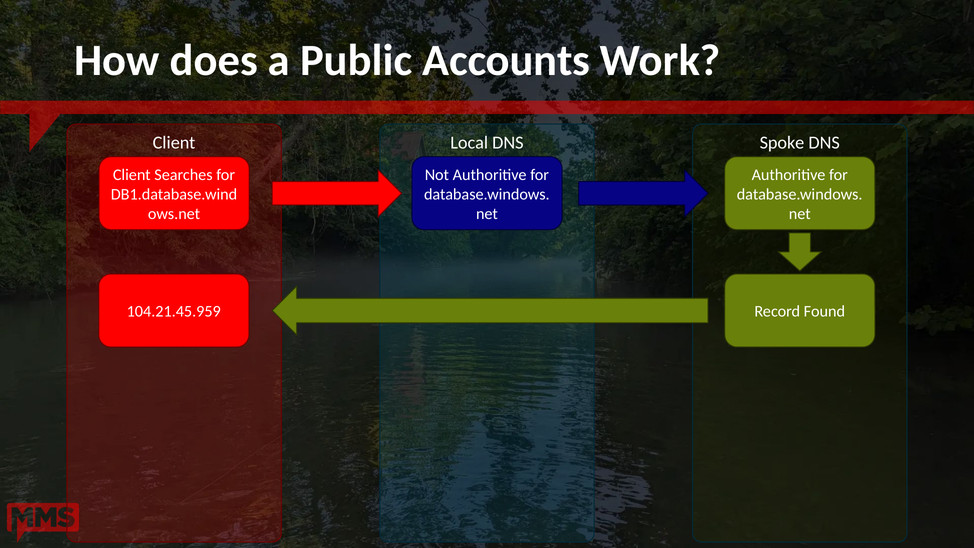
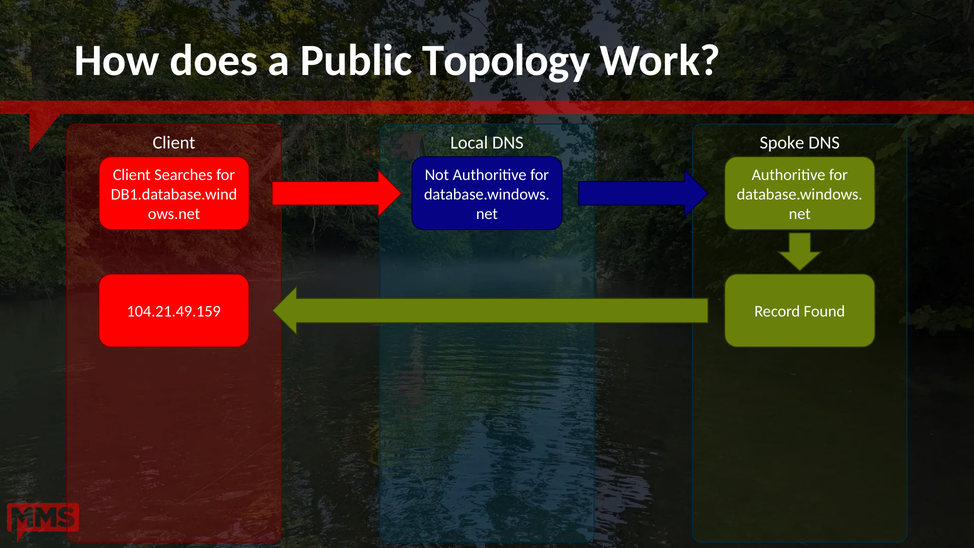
Accounts: Accounts -> Topology (506, 61)
104.21.45.959: 104.21.45.959 -> 104.21.49.159 (174, 312)
